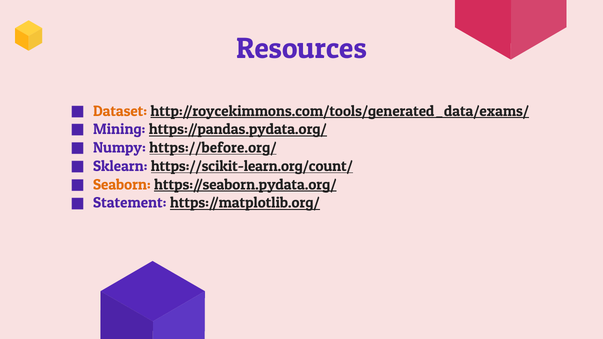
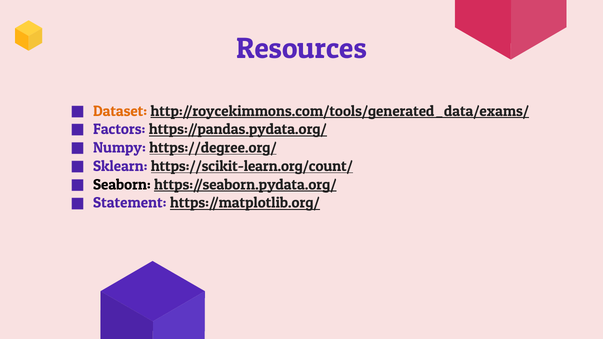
Mining: Mining -> Factors (119, 130)
https://before.org/: https://before.org/ -> https://degree.org/ (213, 148)
Seaborn colour: orange -> black (122, 185)
